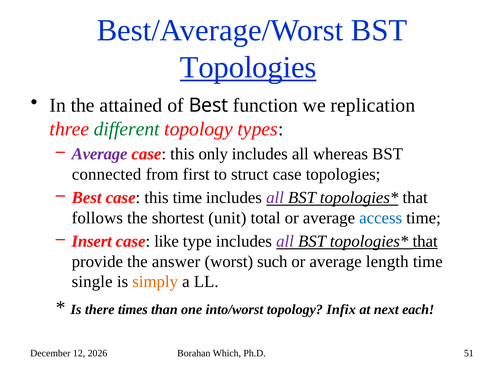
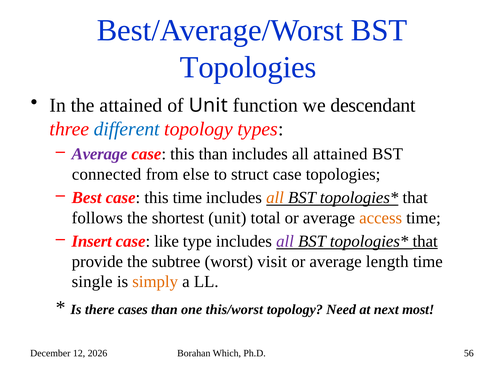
Topologies underline: present -> none (248, 67)
of Best: Best -> Unit (208, 105)
replication: replication -> descendant (373, 105)
different colour: green -> blue (127, 129)
this only: only -> than (213, 154)
all whereas: whereas -> attained (340, 154)
first: first -> else (196, 174)
all colour: purple -> orange (275, 198)
access colour: blue -> orange (381, 218)
answer: answer -> subtree (176, 261)
such: such -> visit (272, 261)
times: times -> cases (133, 309)
into/worst: into/worst -> this/worst (234, 309)
Infix: Infix -> Need (341, 309)
each: each -> most (418, 309)
51: 51 -> 56 (469, 353)
